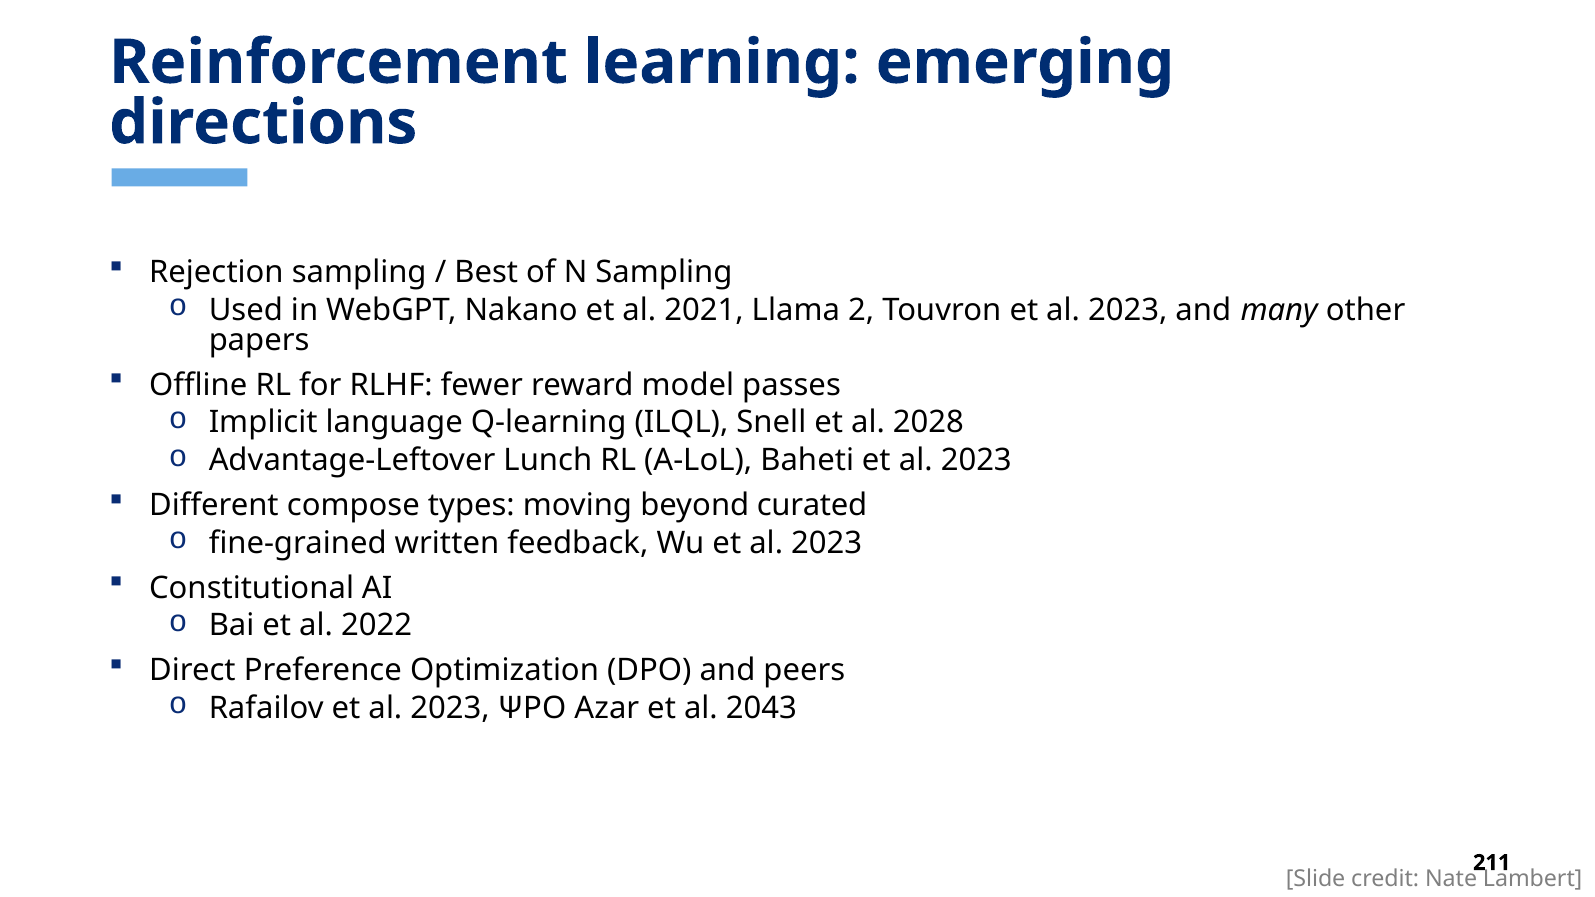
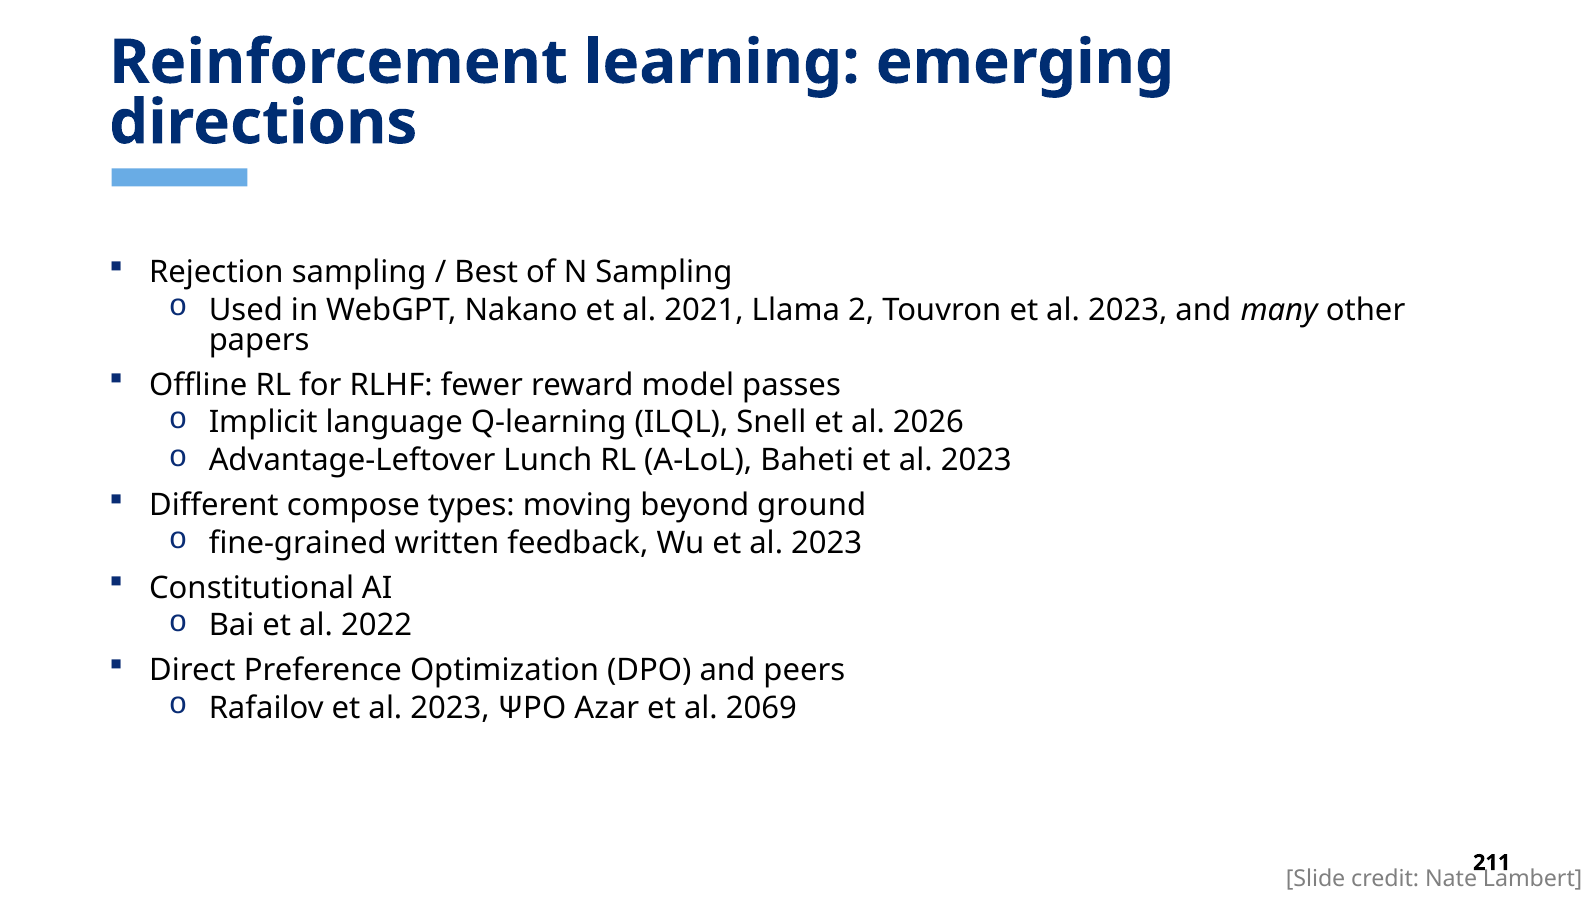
2028: 2028 -> 2026 (928, 423)
curated: curated -> ground (812, 505)
2043: 2043 -> 2069 (761, 708)
